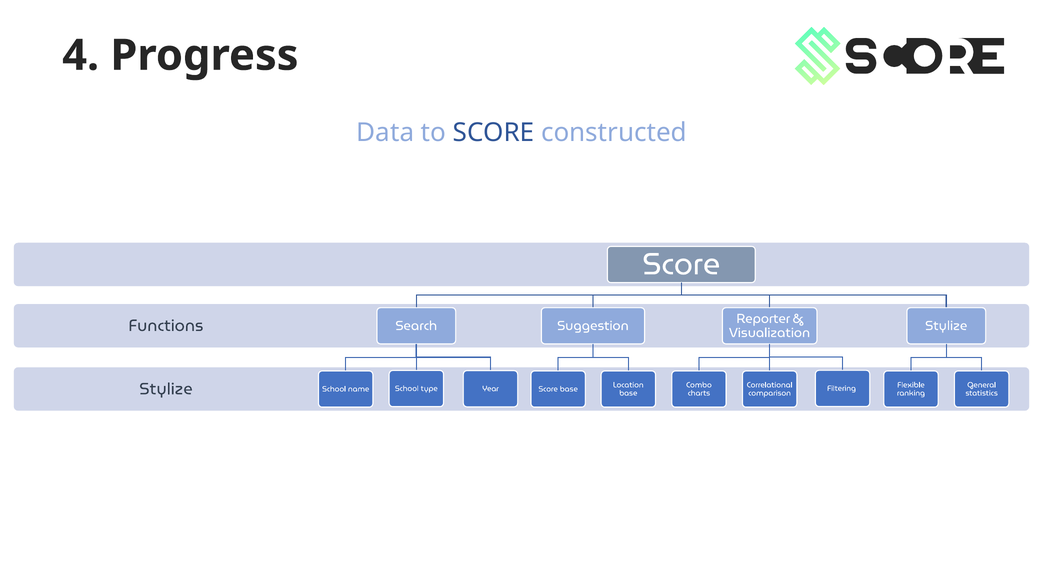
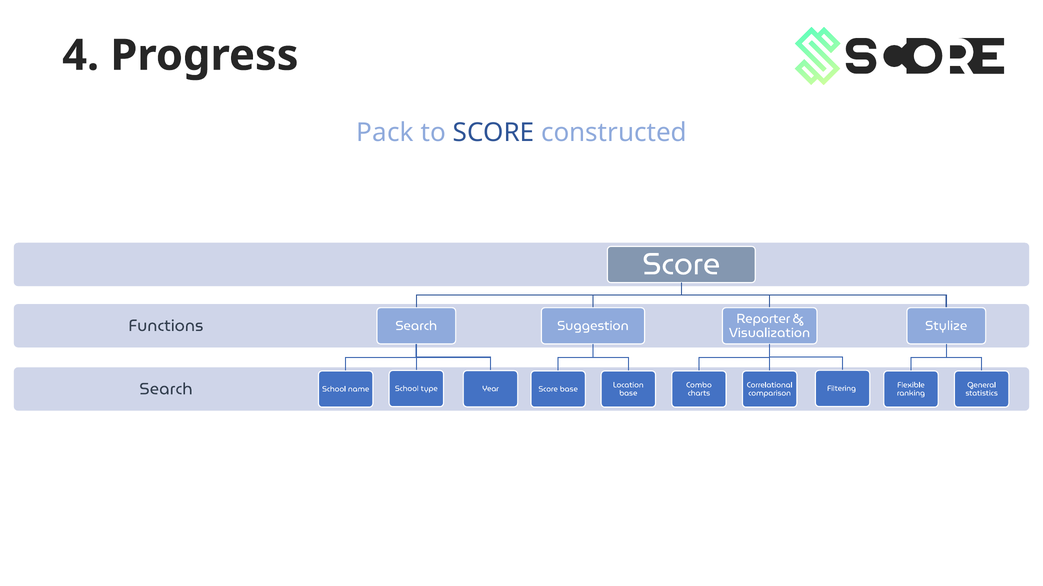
Data: Data -> Pack (385, 133)
Stylize: Stylize -> Search (166, 389)
